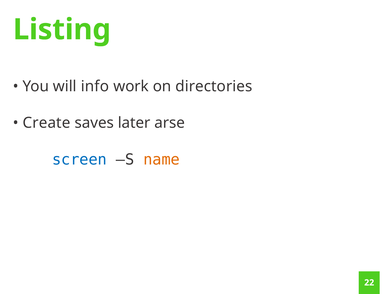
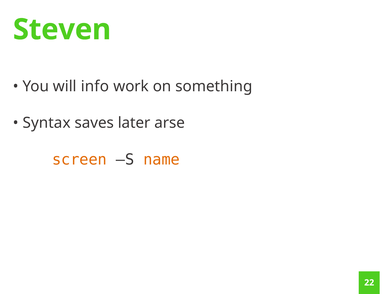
Listing: Listing -> Steven (62, 29)
directories: directories -> something (214, 86)
Create: Create -> Syntax (47, 123)
screen colour: blue -> orange (79, 159)
